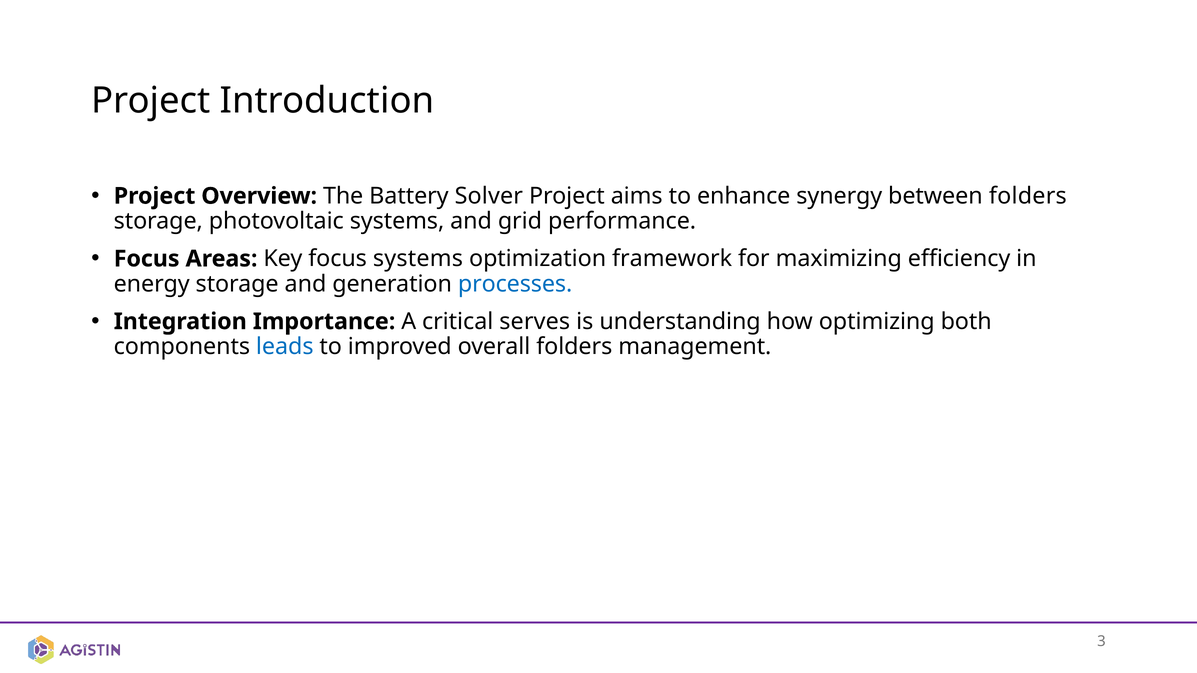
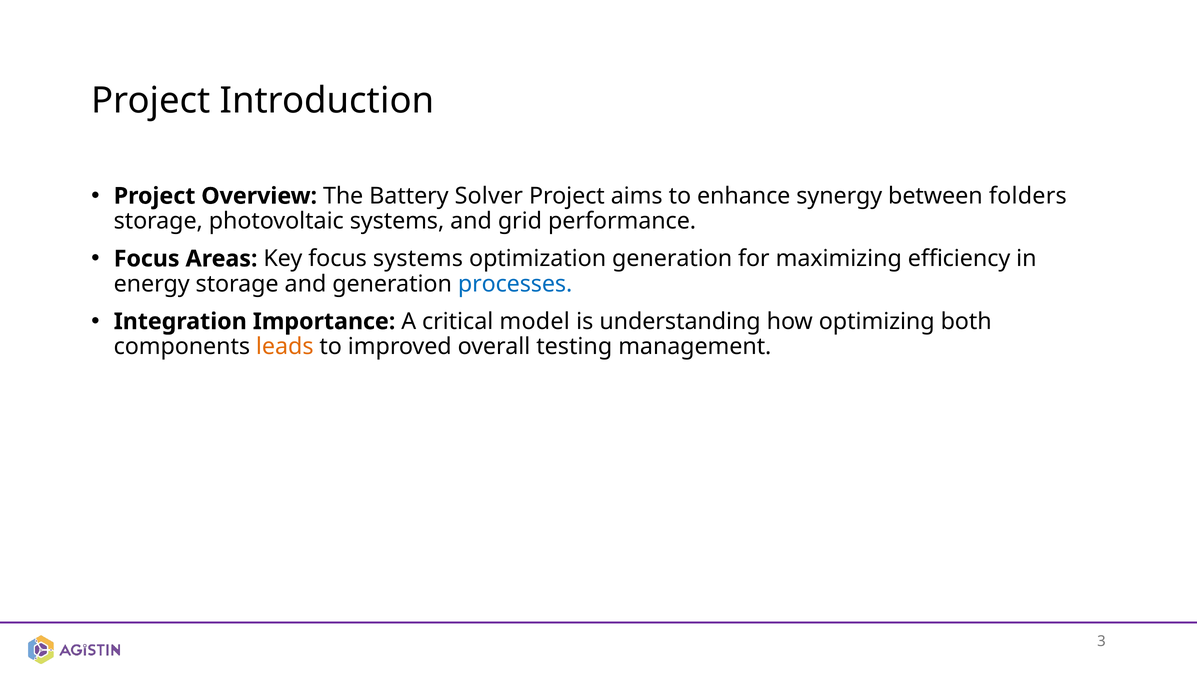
optimization framework: framework -> generation (672, 259)
serves: serves -> model (535, 322)
leads colour: blue -> orange (285, 347)
overall folders: folders -> testing (574, 347)
